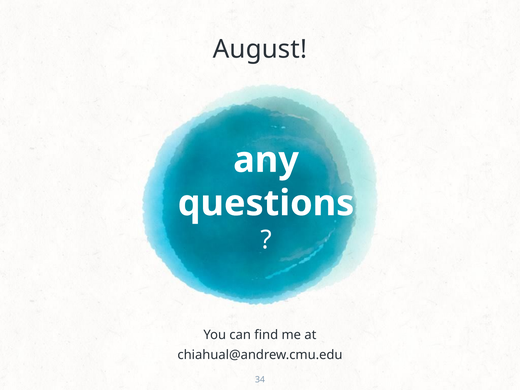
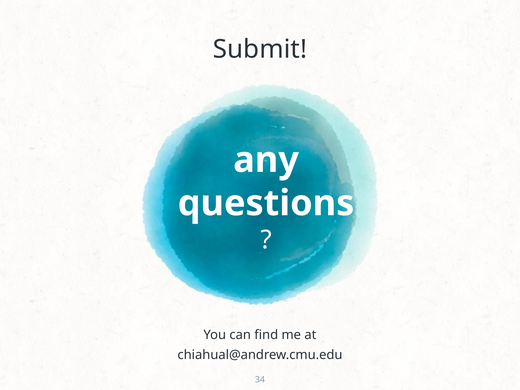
August: August -> Submit (260, 49)
